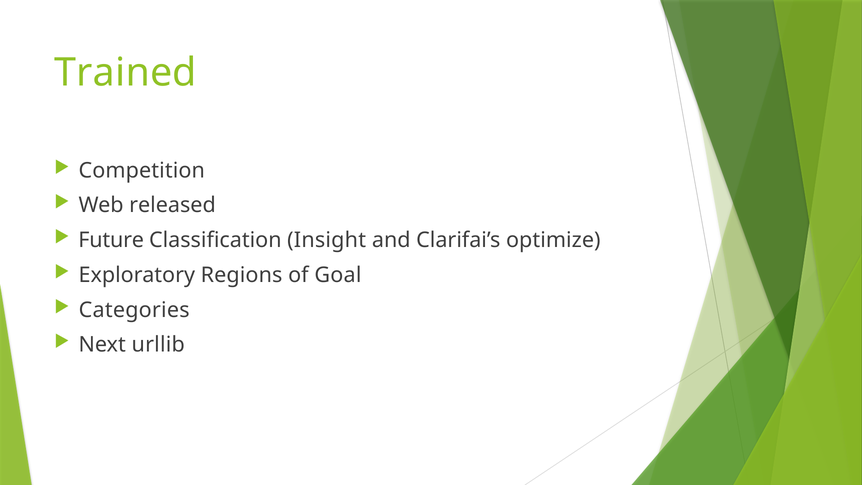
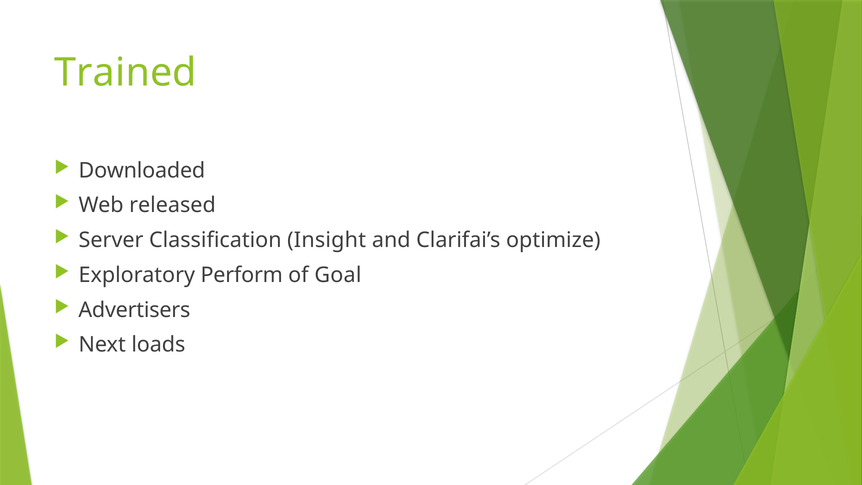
Competition: Competition -> Downloaded (142, 170)
Future: Future -> Server (111, 240)
Regions: Regions -> Perform (242, 275)
Categories: Categories -> Advertisers (134, 310)
urllib: urllib -> loads (158, 345)
